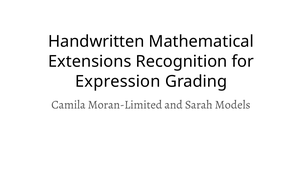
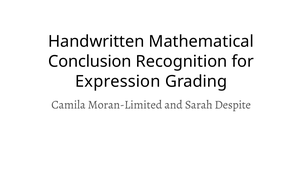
Extensions: Extensions -> Conclusion (90, 61)
Models: Models -> Despite (233, 105)
